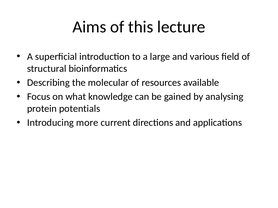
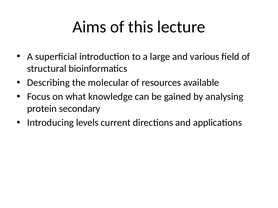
potentials: potentials -> secondary (80, 109)
more: more -> levels (87, 123)
